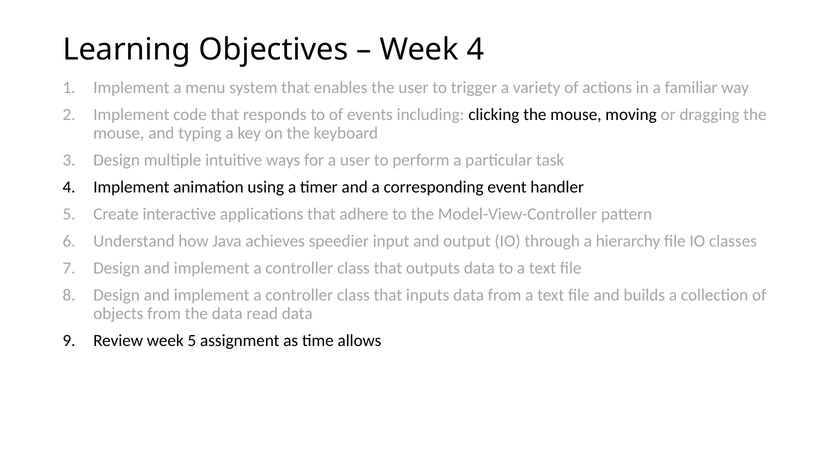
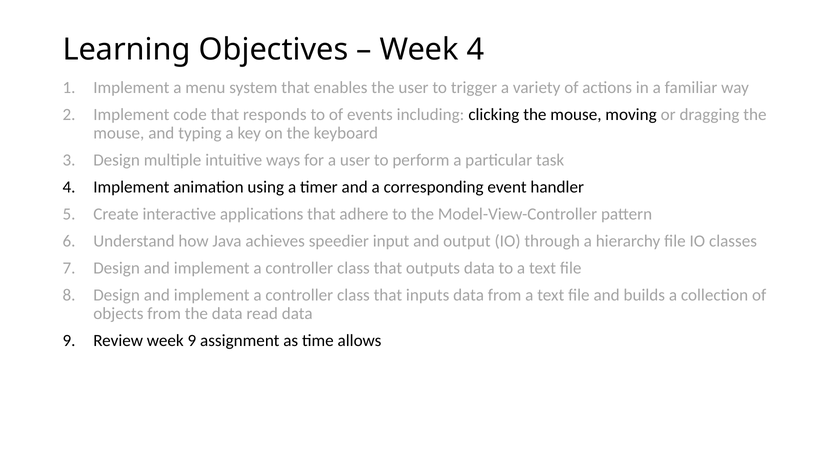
week 5: 5 -> 9 (192, 341)
